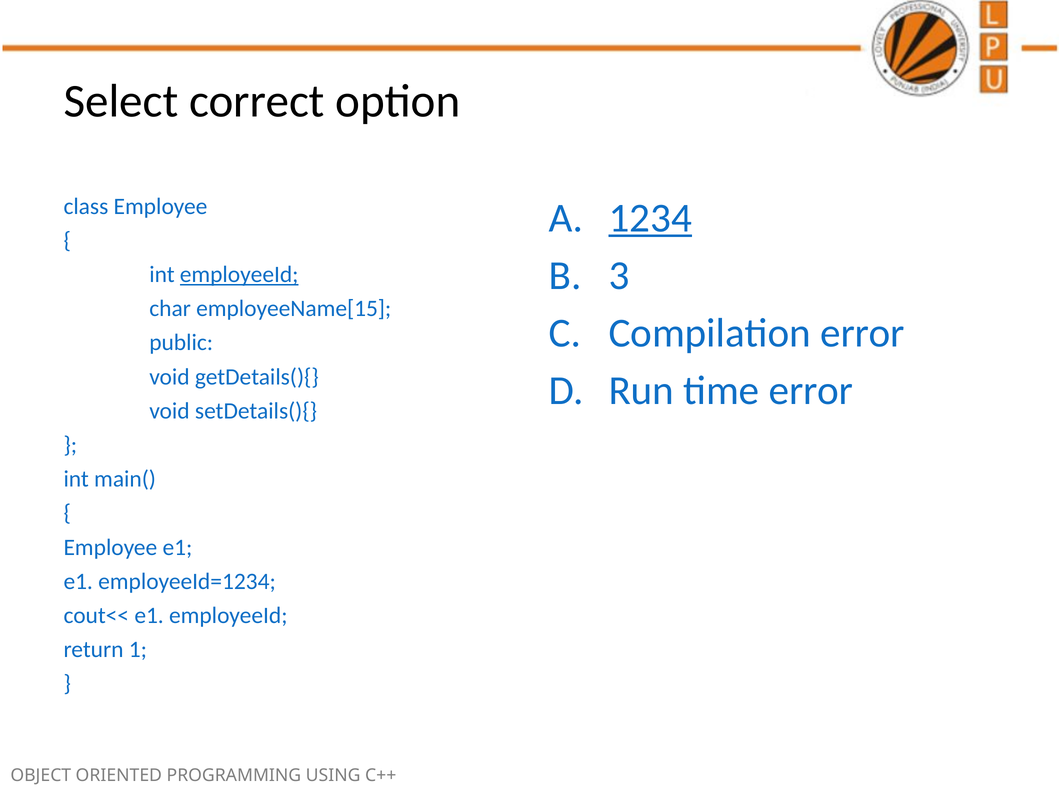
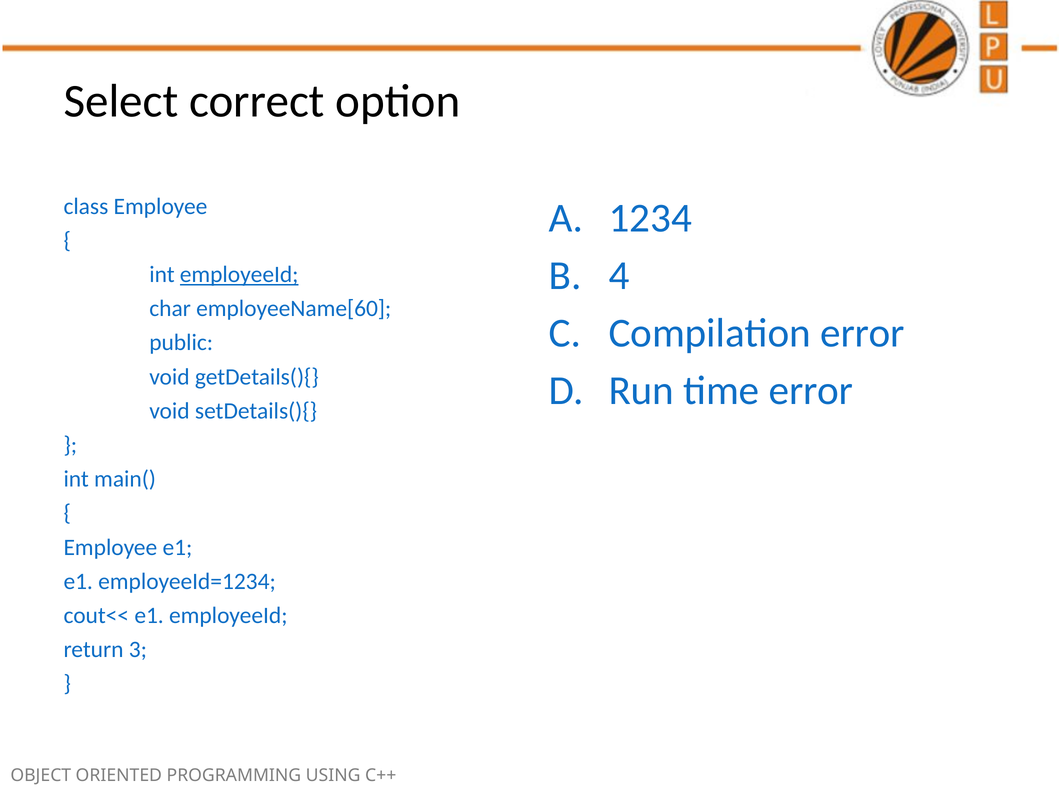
1234 underline: present -> none (650, 218)
3: 3 -> 4 (619, 276)
employeeName[15: employeeName[15 -> employeeName[60 (294, 309)
1: 1 -> 3 (138, 650)
